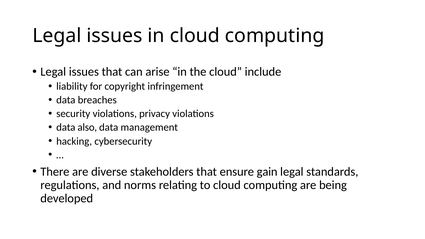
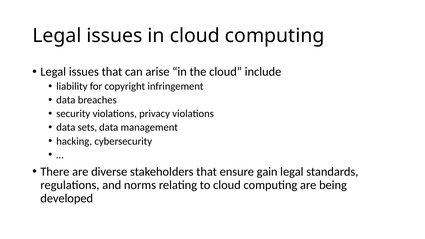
also: also -> sets (87, 128)
